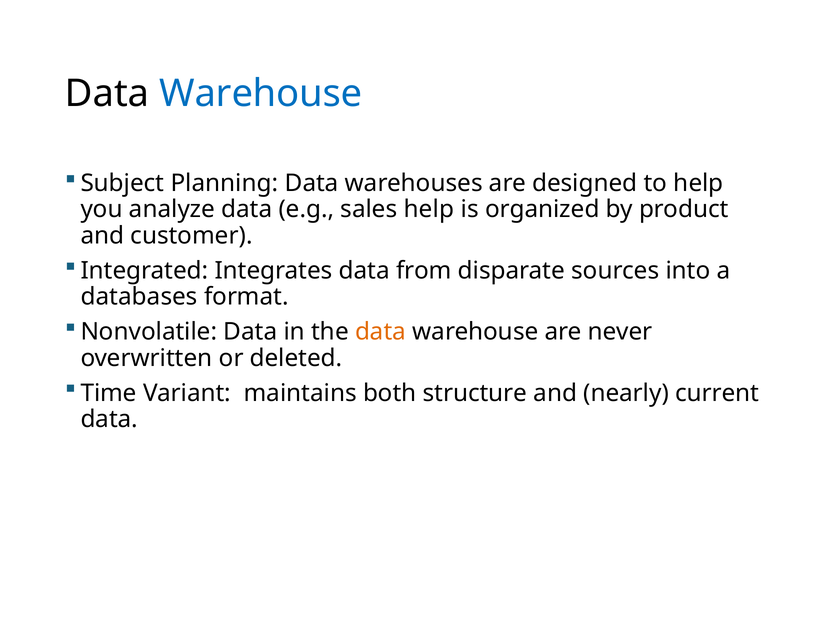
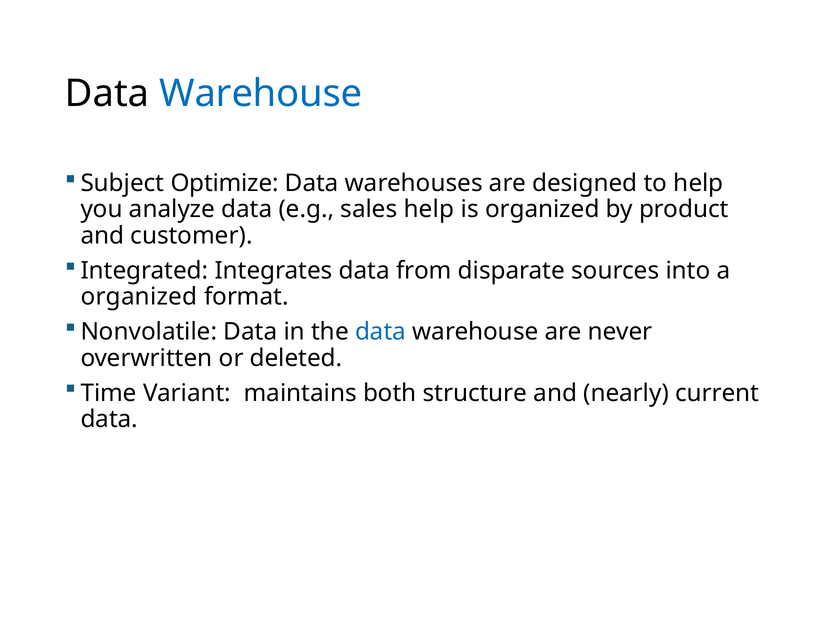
Planning: Planning -> Optimize (225, 183)
databases: databases -> organized (139, 297)
data colour: orange -> blue (381, 332)
